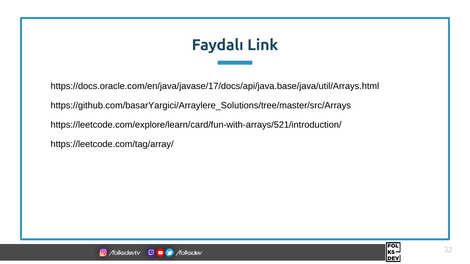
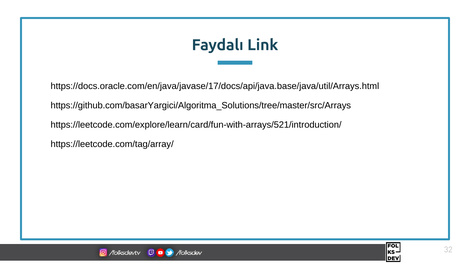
https://github.com/basarYargici/Arraylere_Solutions/tree/master/src/Arrays: https://github.com/basarYargici/Arraylere_Solutions/tree/master/src/Arrays -> https://github.com/basarYargici/Algoritma_Solutions/tree/master/src/Arrays (201, 106)
